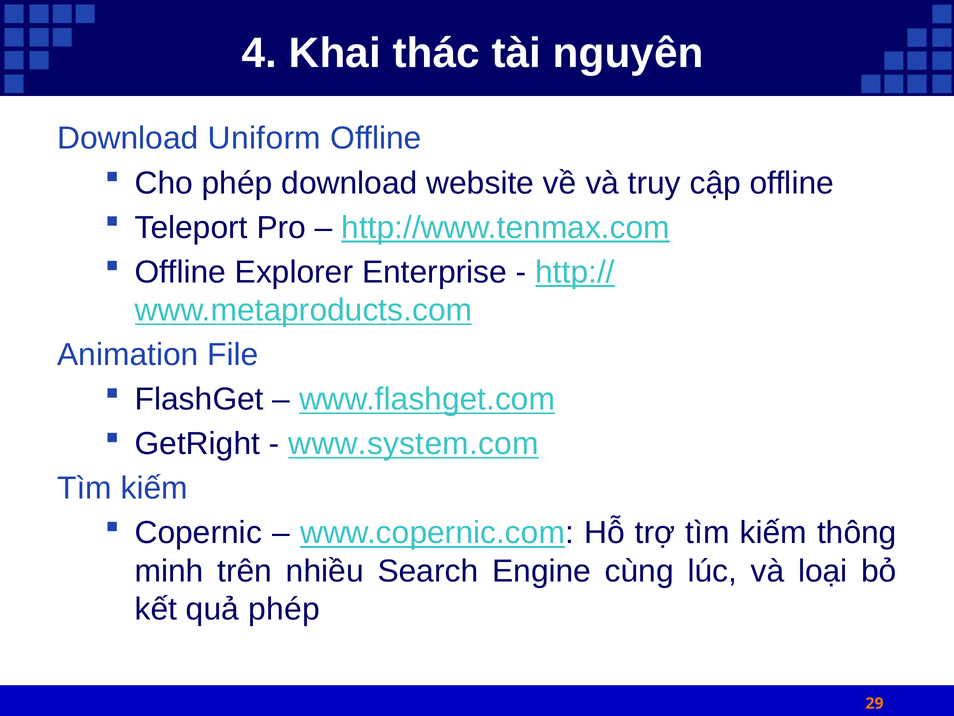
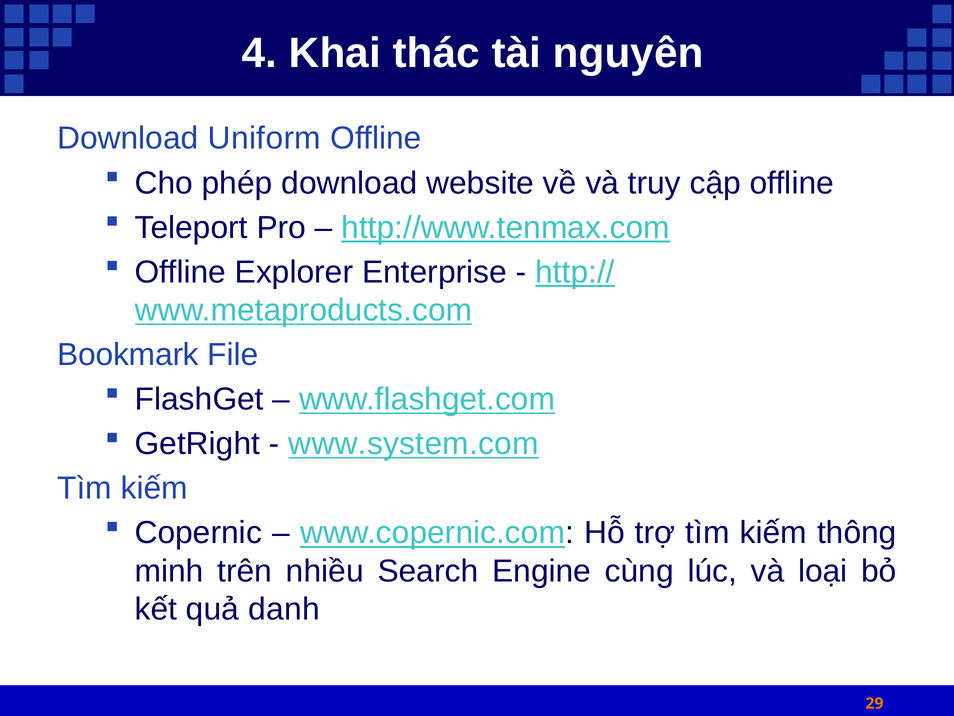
Animation: Animation -> Bookmark (128, 355)
quả phép: phép -> danh (284, 609)
